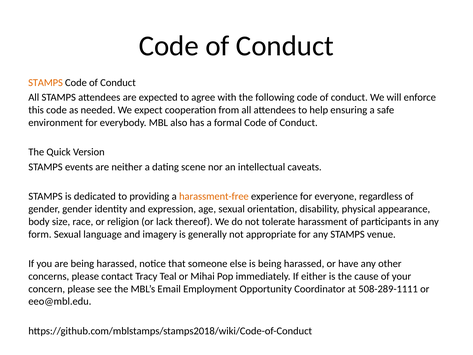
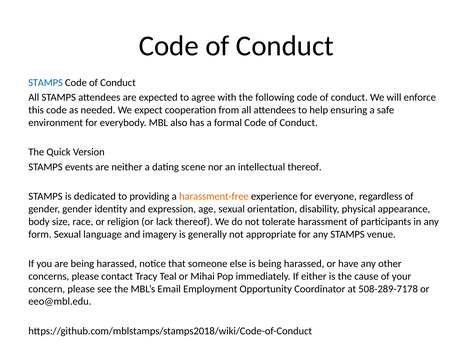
STAMPS colour: orange -> blue (46, 83)
intellectual caveats: caveats -> thereof (305, 167)
508-289-1111: 508-289-1111 -> 508-289-7178 (388, 289)
